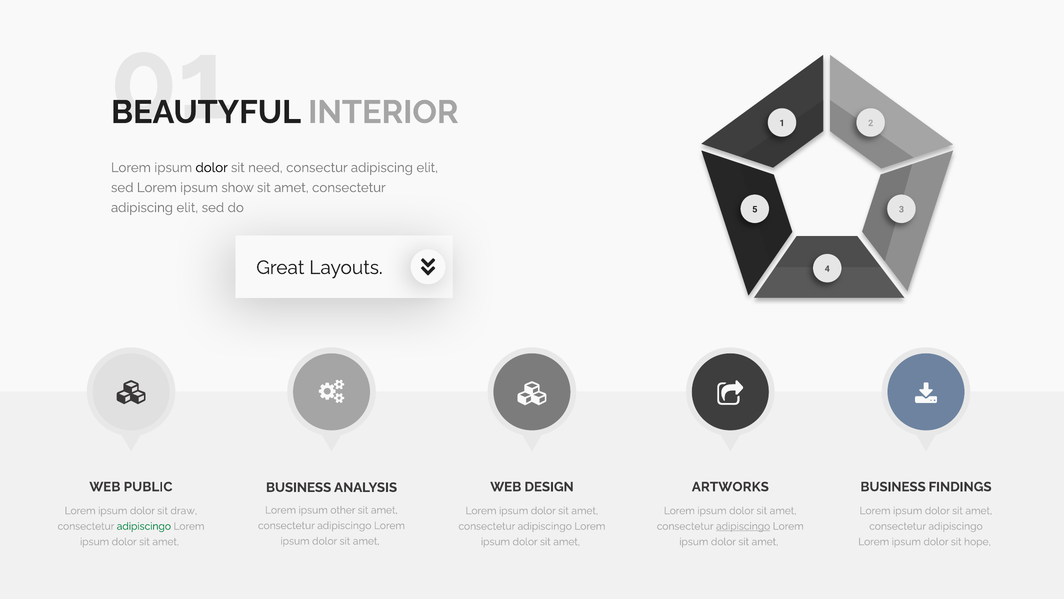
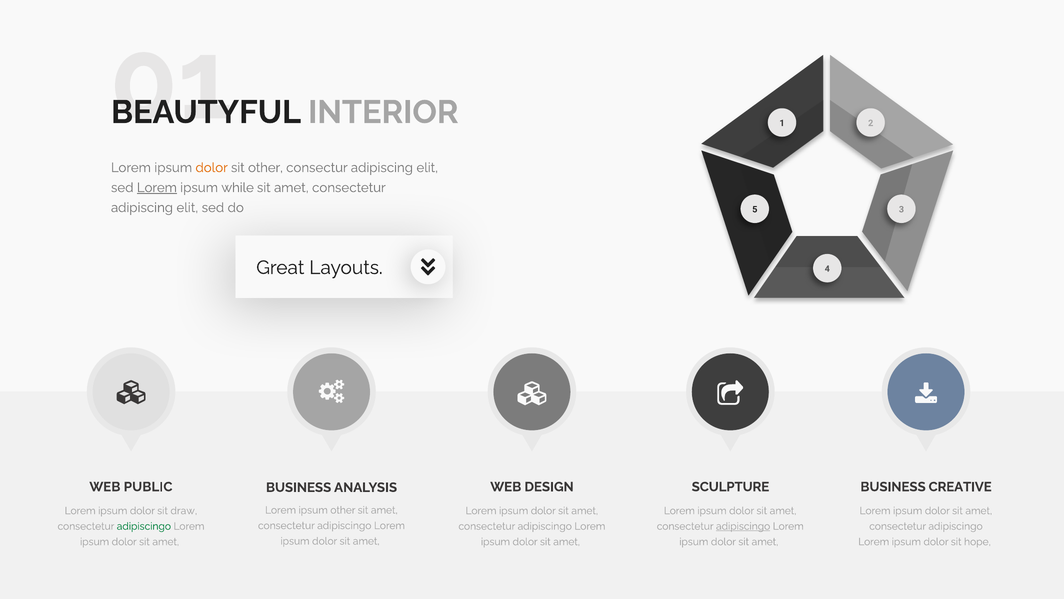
dolor colour: black -> orange (212, 168)
sit need: need -> other (266, 168)
Lorem underline: none -> present (157, 188)
show: show -> while (238, 188)
ARTWORKS: ARTWORKS -> SCULPTURE (730, 486)
FINDINGS: FINDINGS -> CREATIVE (960, 486)
